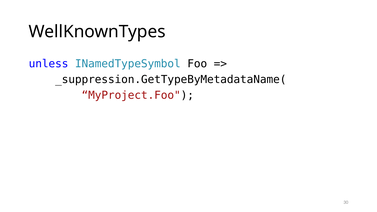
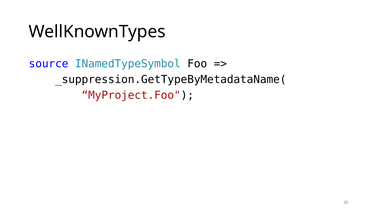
unless: unless -> source (49, 64)
